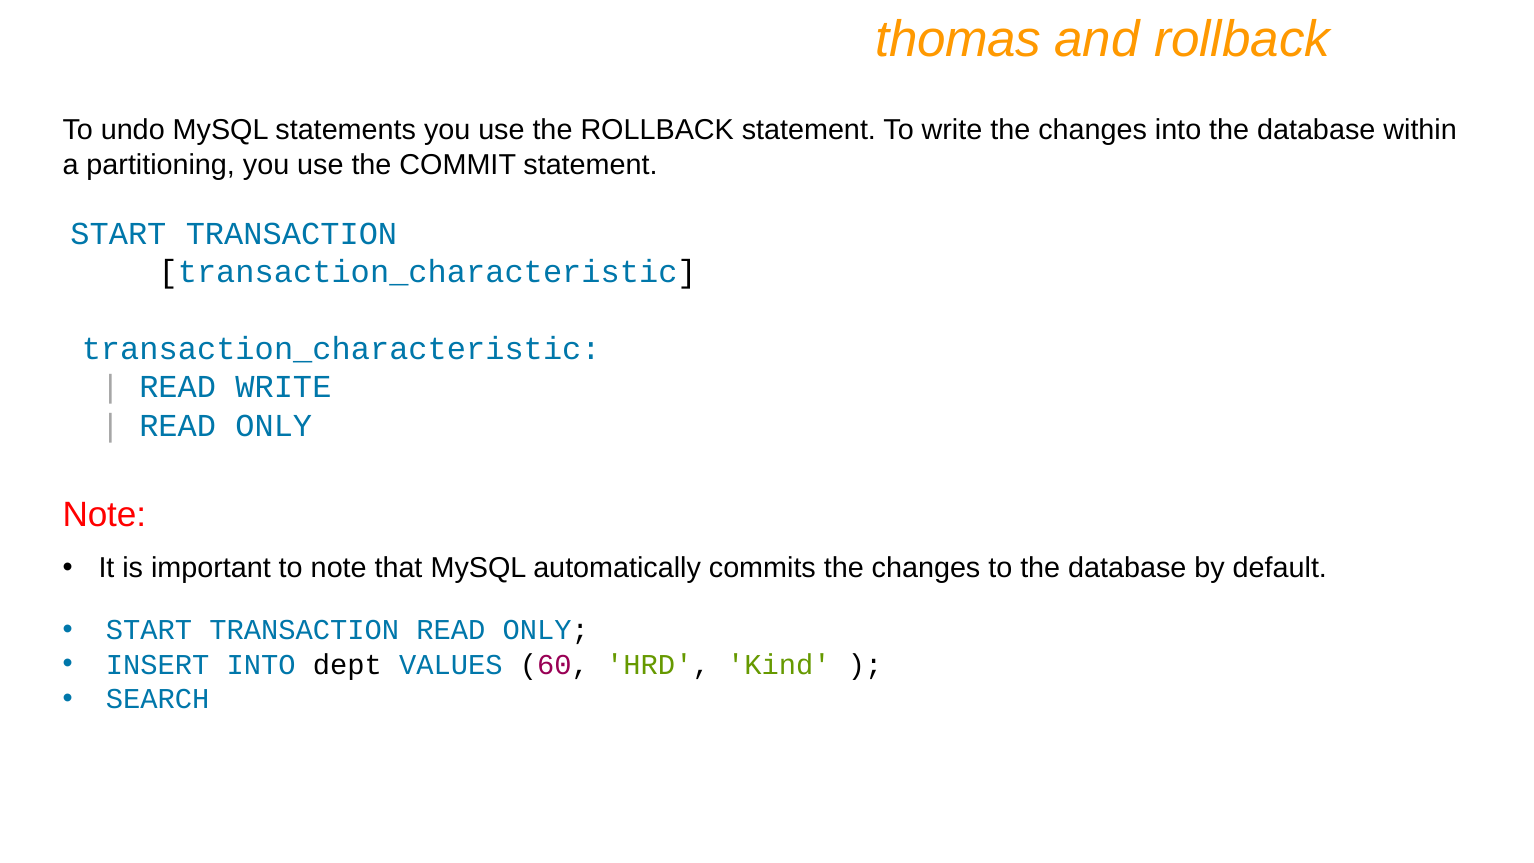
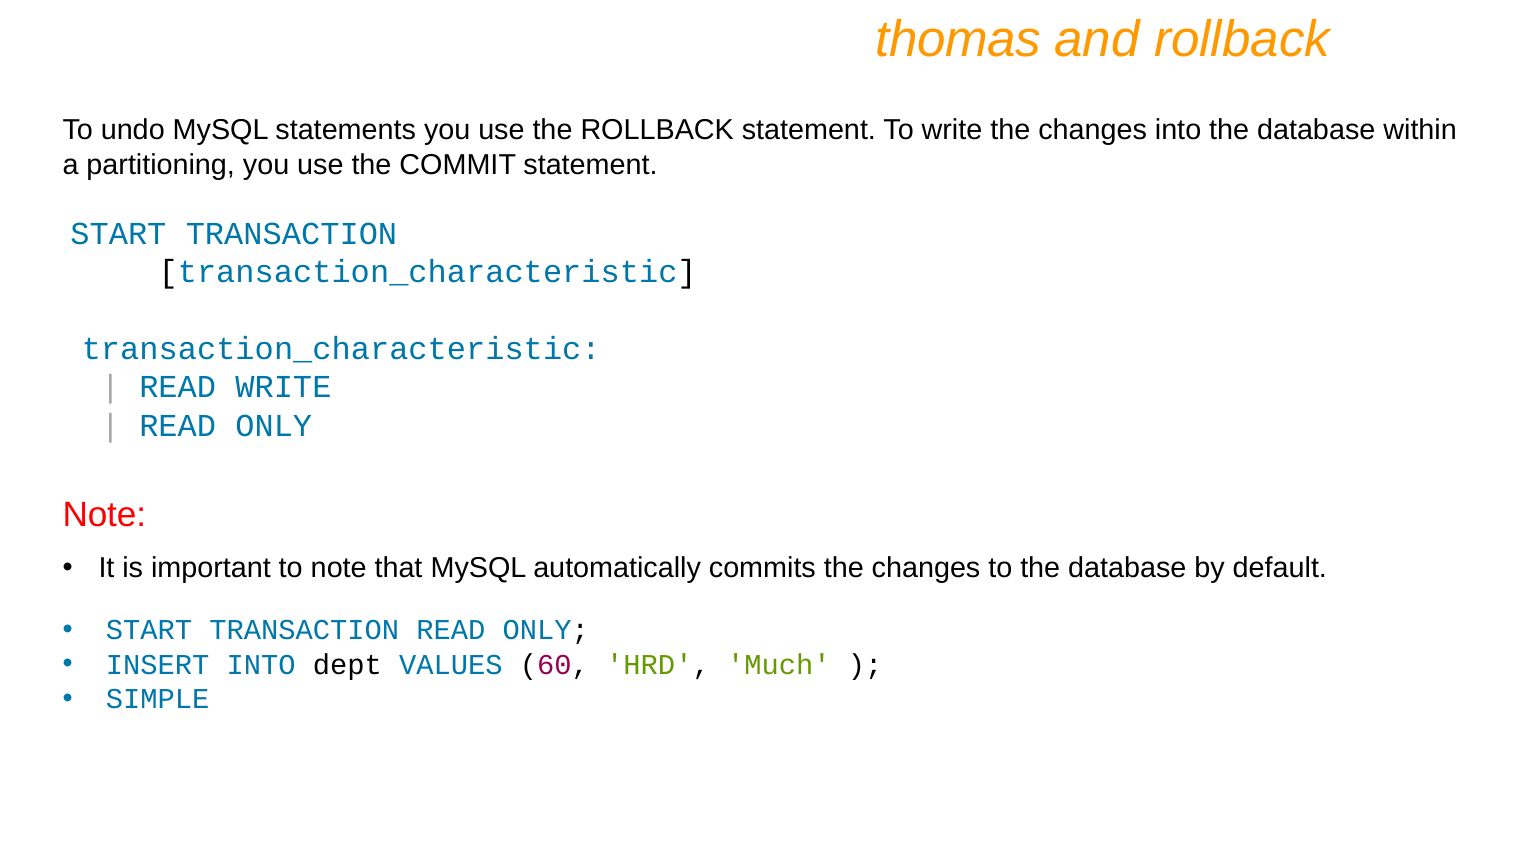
Kind: Kind -> Much (779, 665)
SEARCH: SEARCH -> SIMPLE (158, 699)
